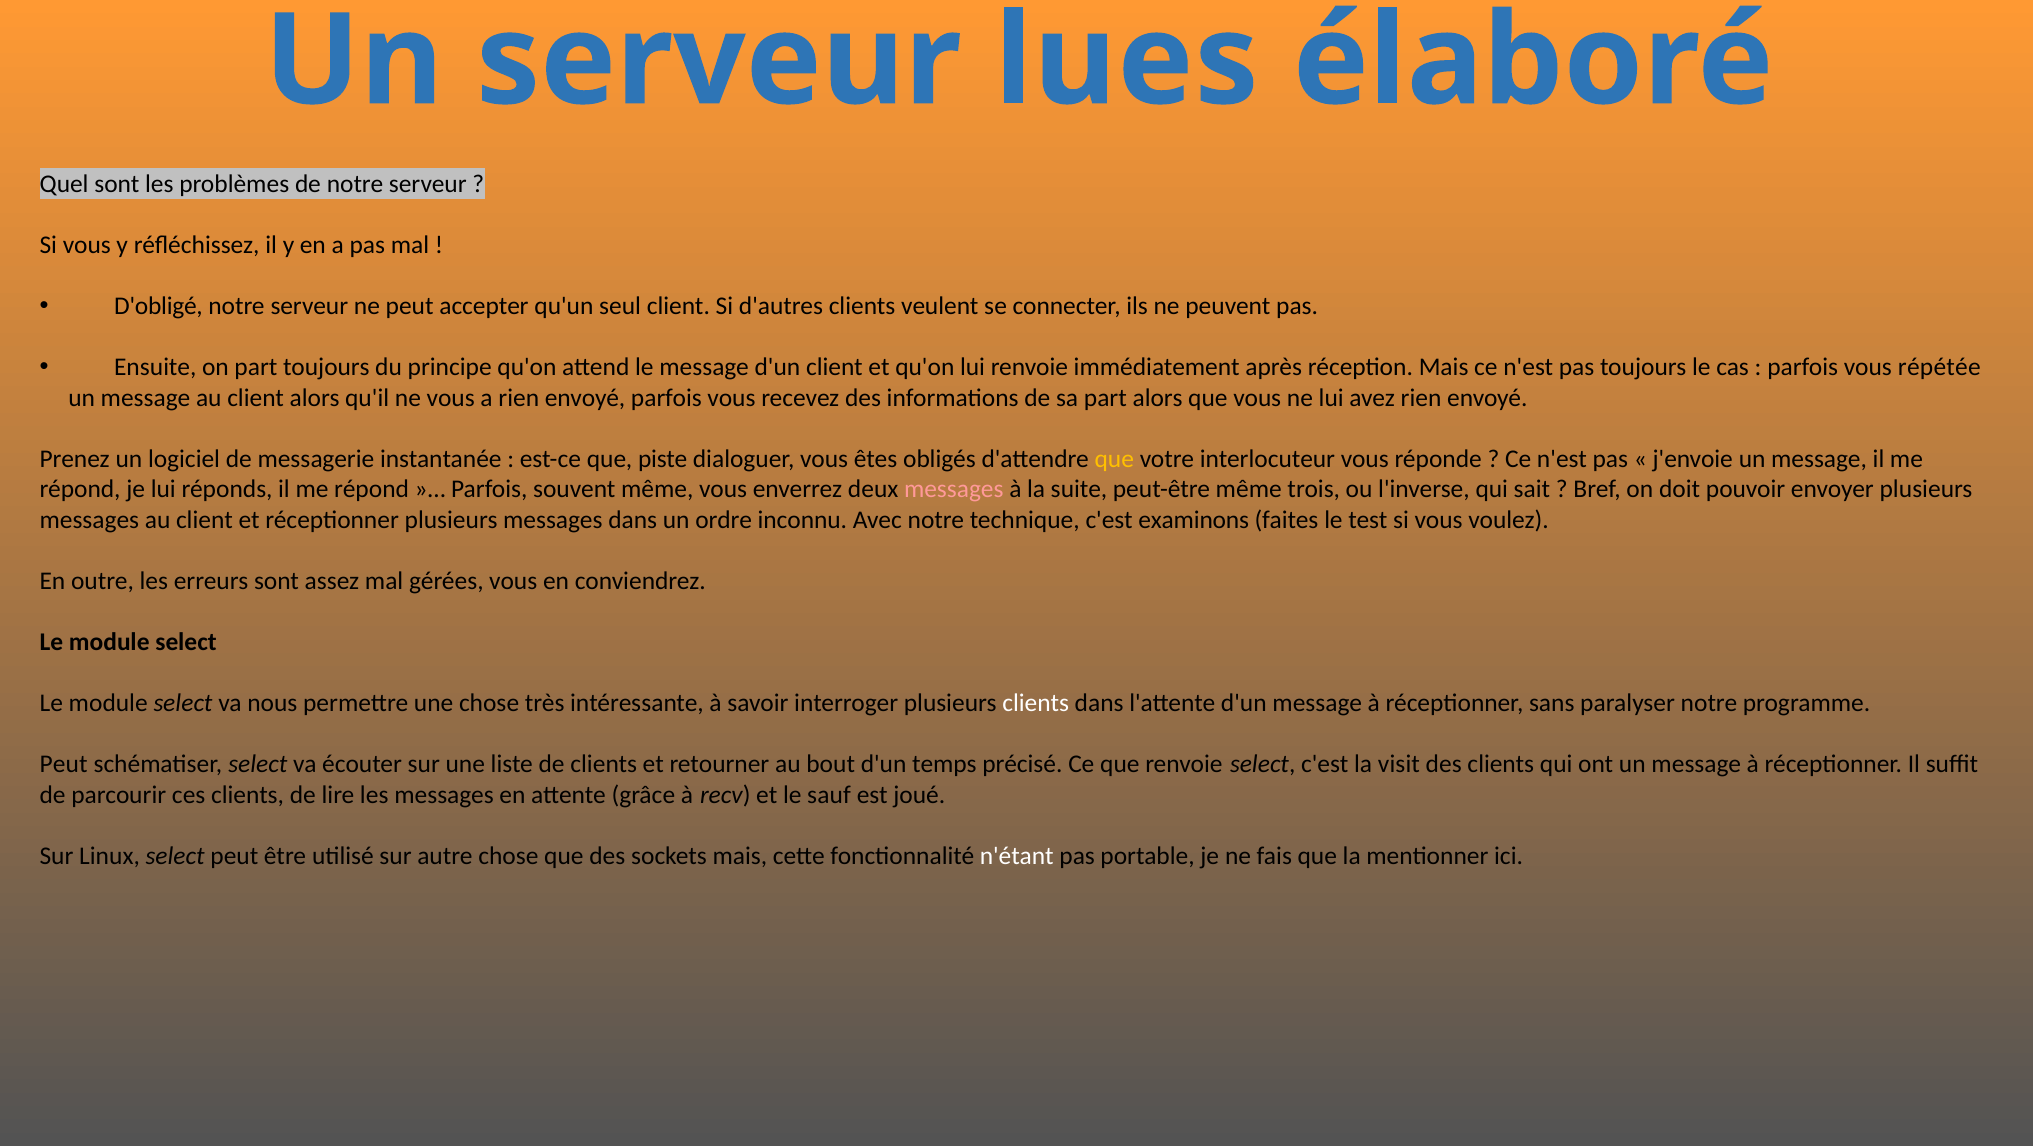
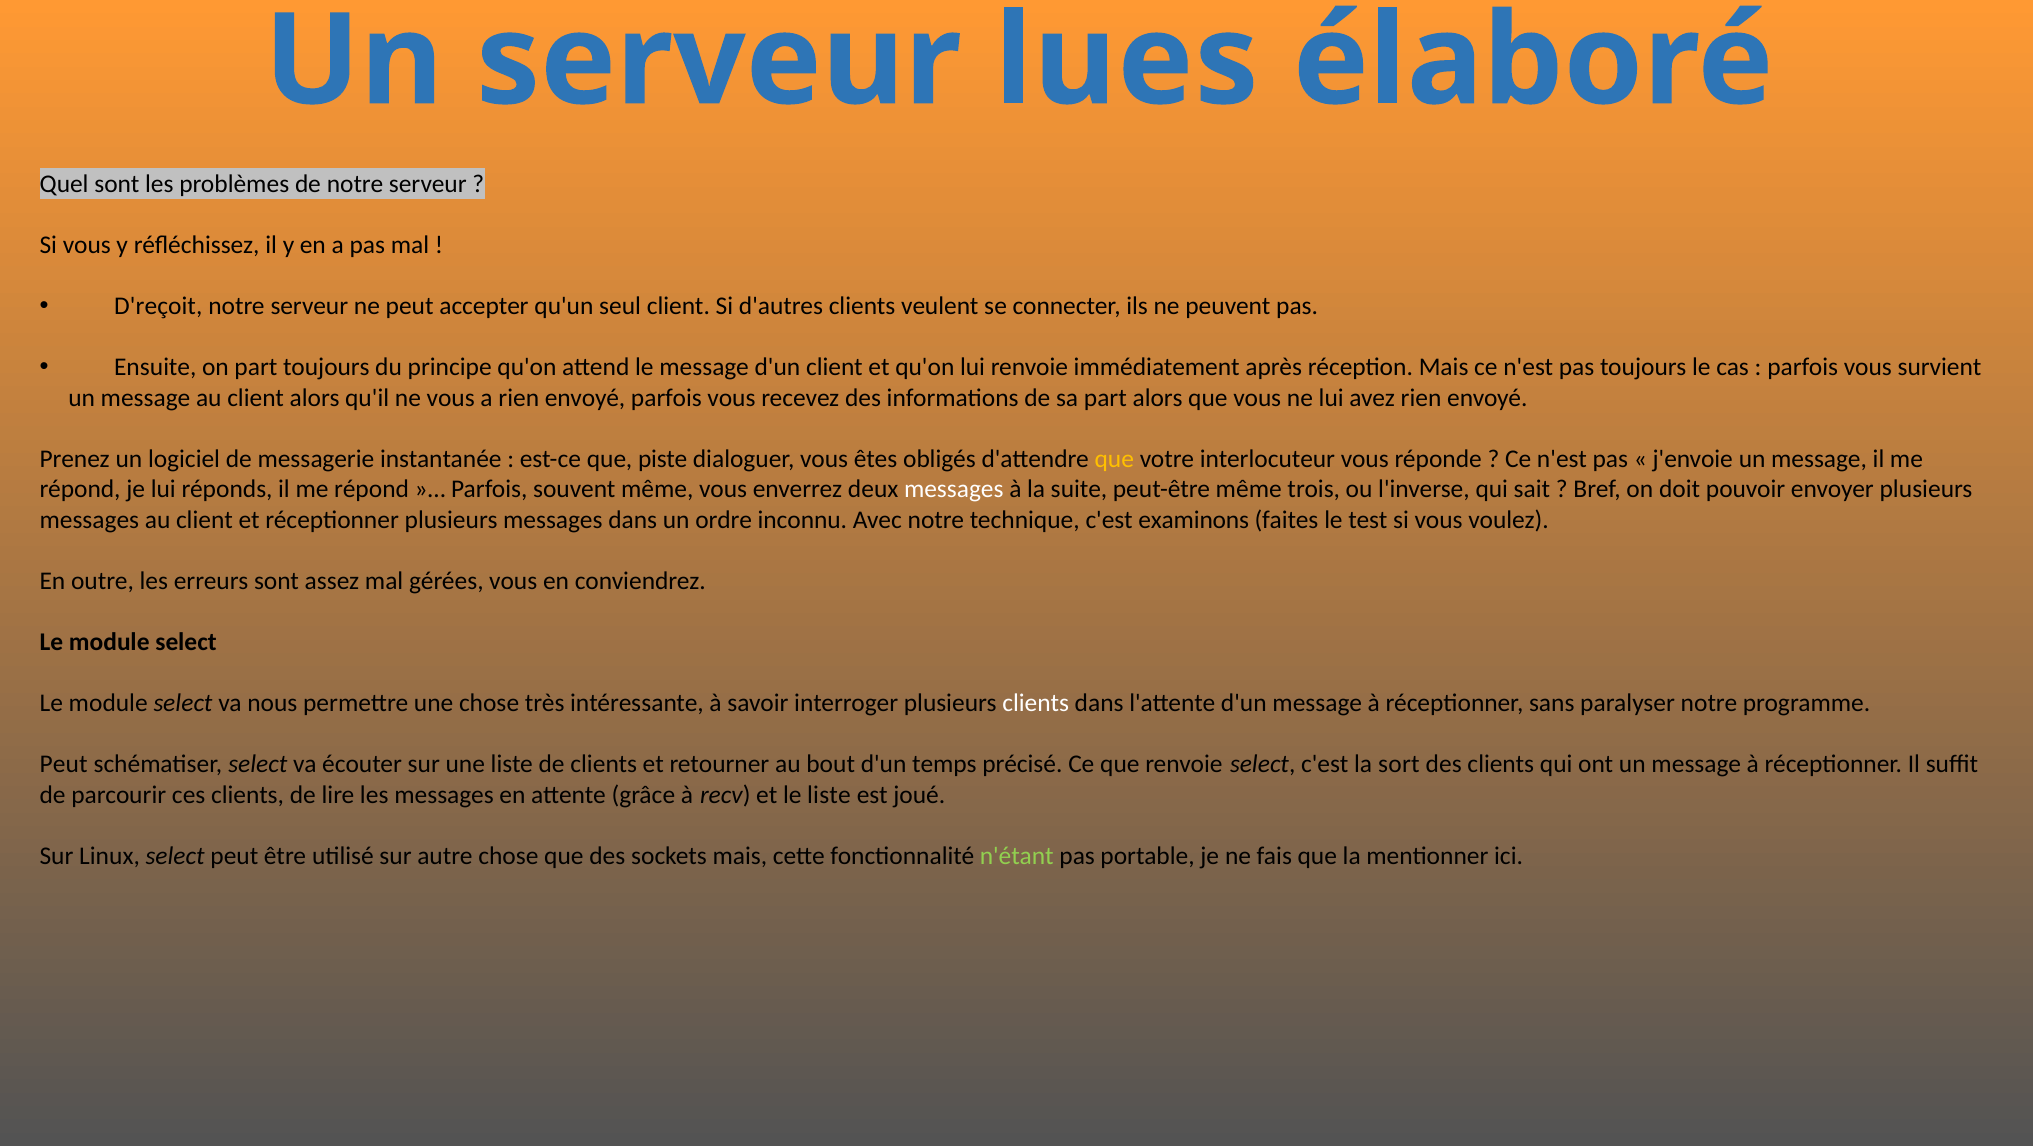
D'obligé: D'obligé -> D'reçoit (158, 306)
répétée: répétée -> survient (1940, 367)
messages colour: pink -> white (954, 490)
visit: visit -> sort (1399, 765)
le sauf: sauf -> liste (829, 795)
n'étant colour: white -> light green (1017, 856)
